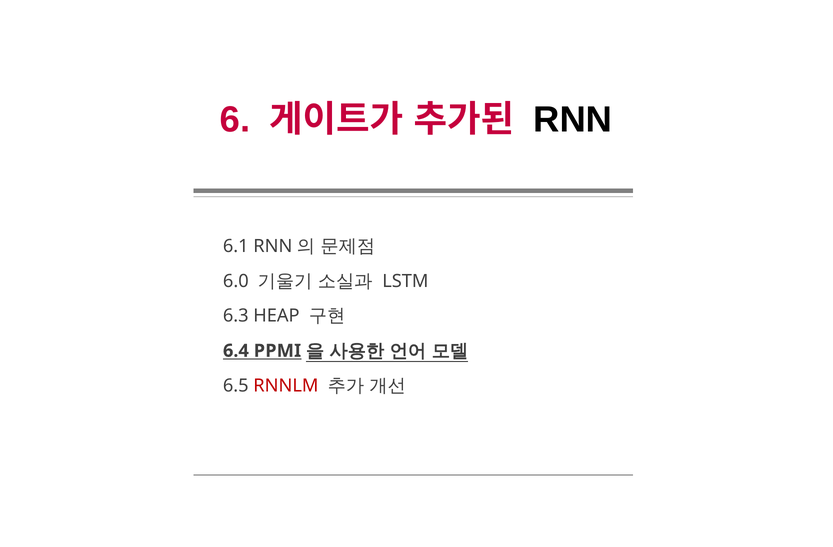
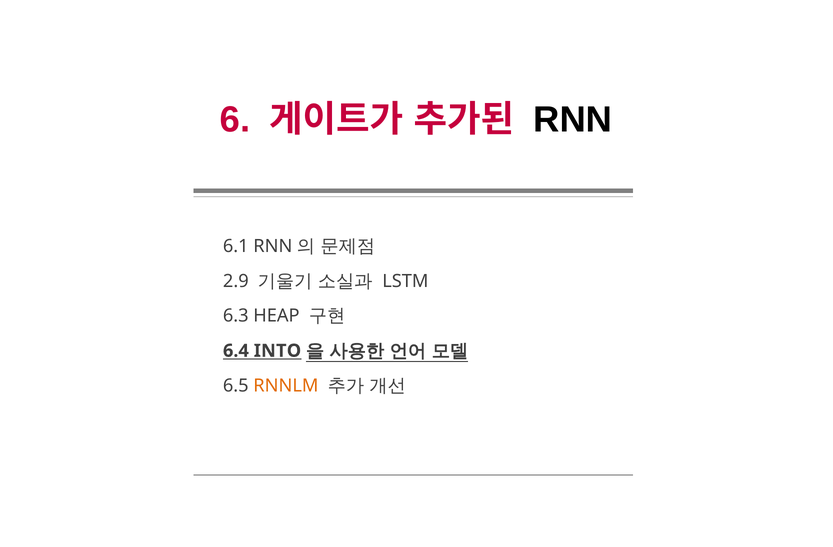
6.0: 6.0 -> 2.9 (236, 281)
PPMI: PPMI -> INTO (277, 351)
RNNLM colour: red -> orange (286, 386)
